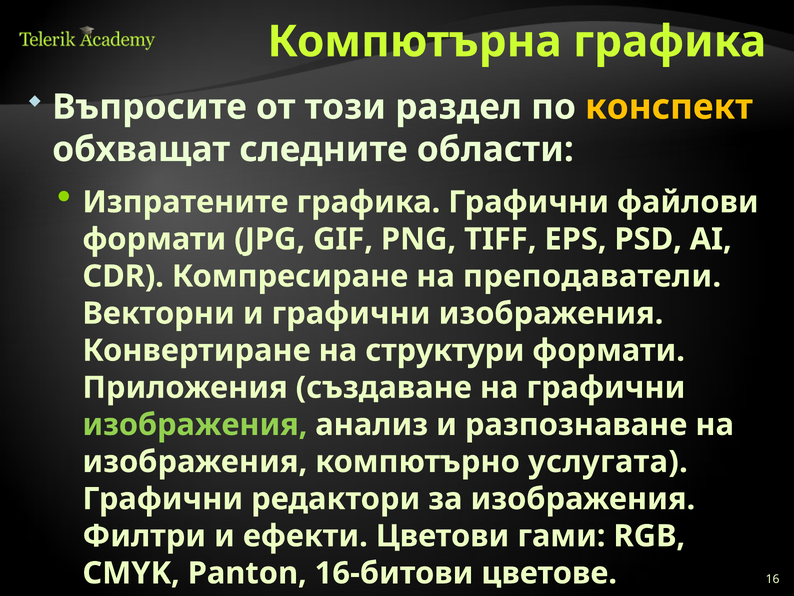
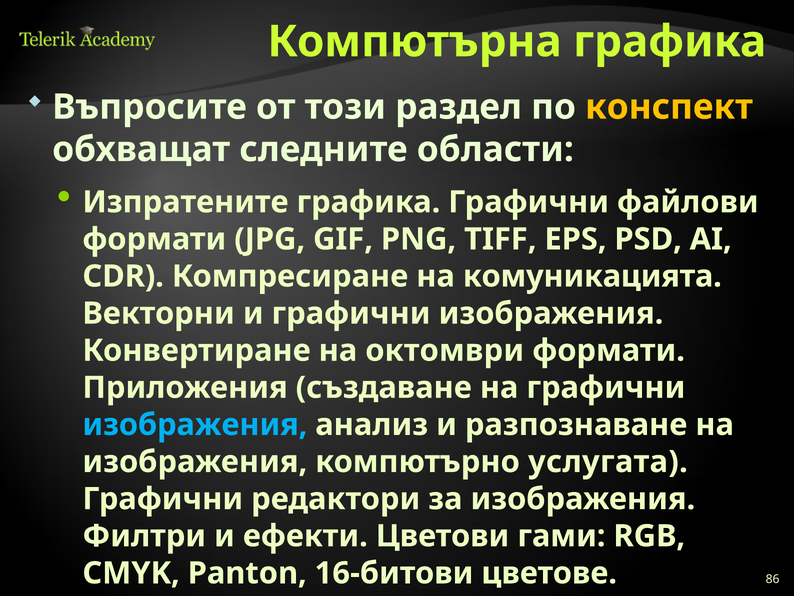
преподаватели: преподаватели -> комуникацията (592, 276)
структури: структури -> октомври (445, 350)
изображения colour: light green -> light blue (195, 424)
16: 16 -> 86 (773, 579)
